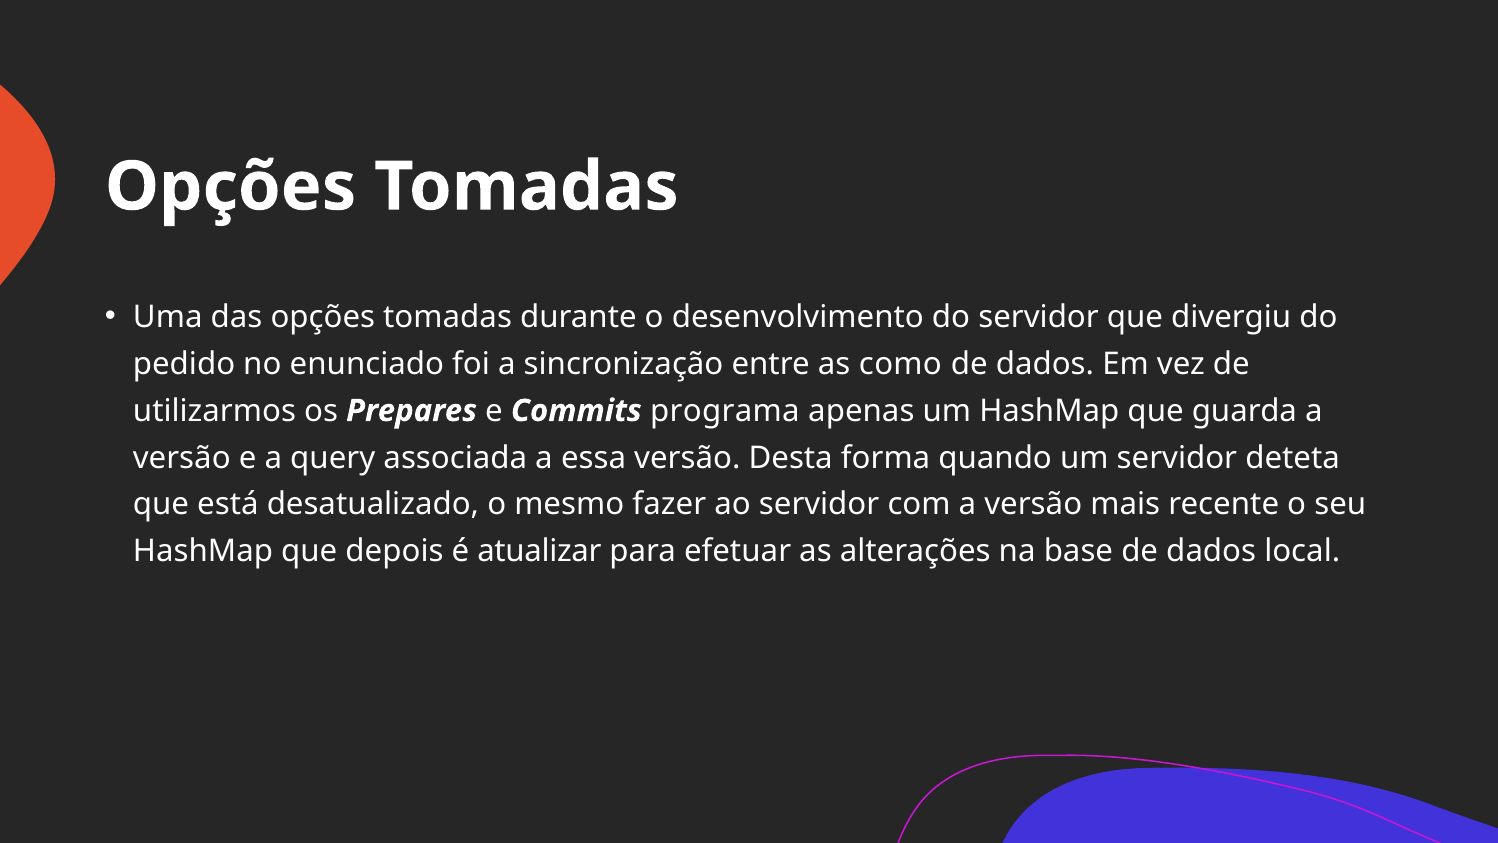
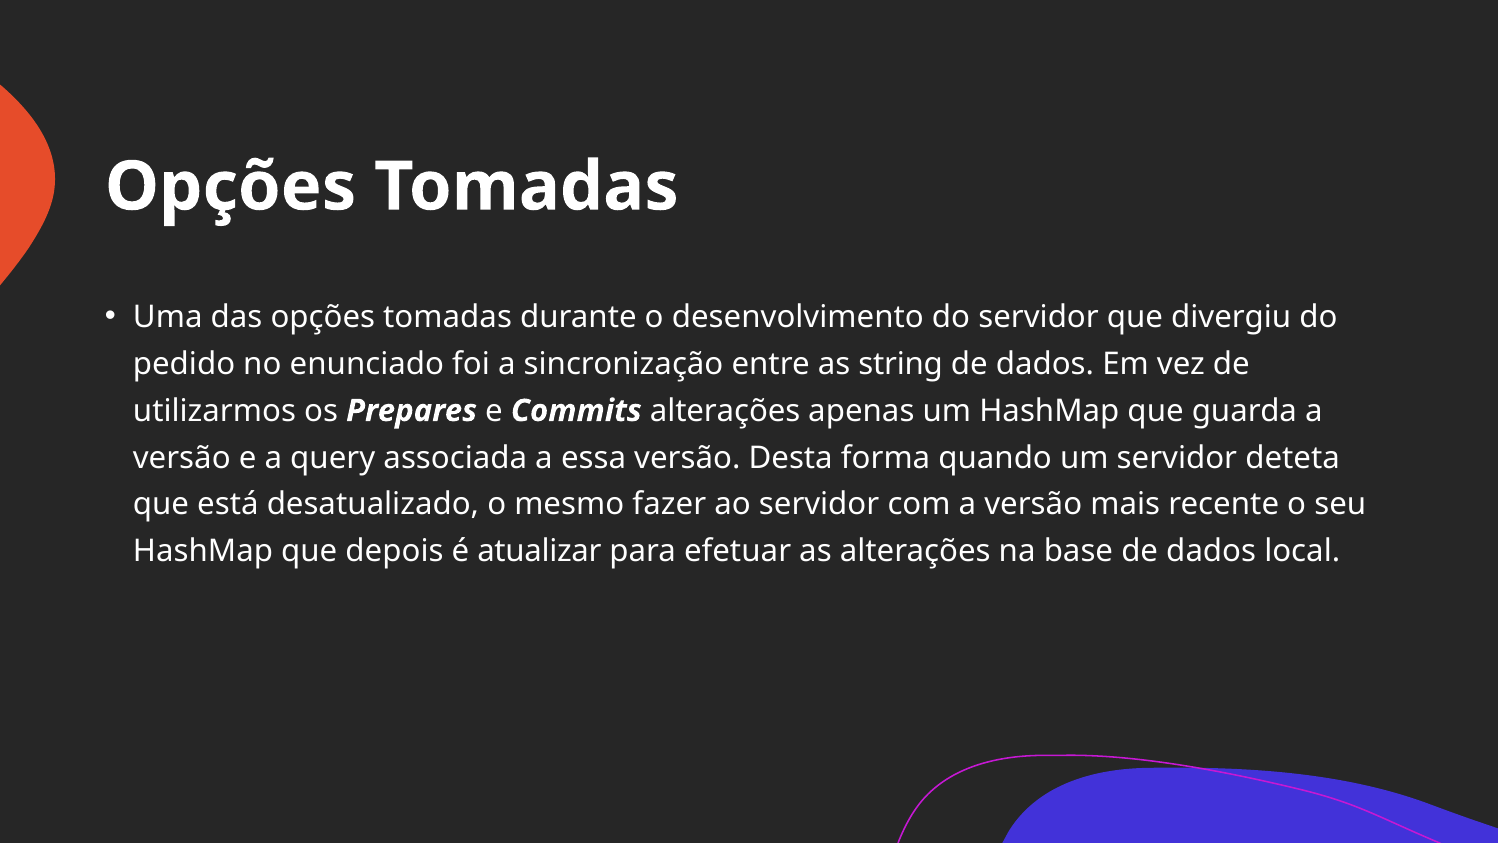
como: como -> string (901, 364)
Commits programa: programa -> alterações (725, 411)
